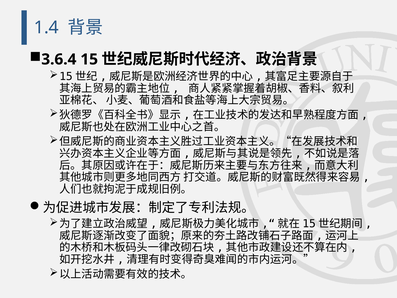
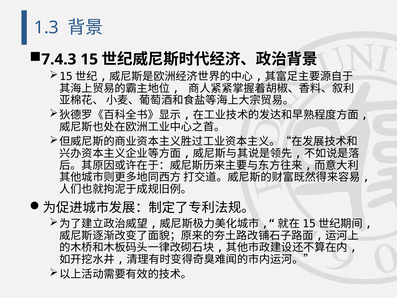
1.4: 1.4 -> 1.3 (46, 27)
3.6.4: 3.6.4 -> 7.4.3 (59, 59)
